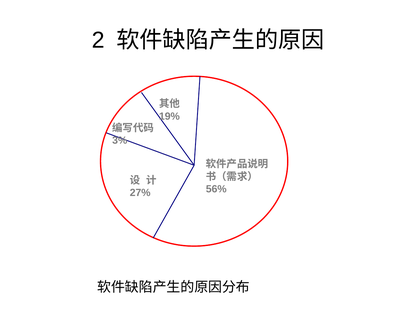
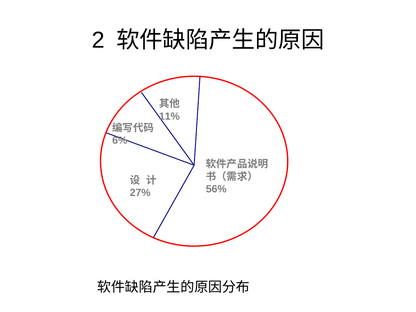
19%: 19% -> 11% (169, 116)
3%: 3% -> 6% (120, 141)
